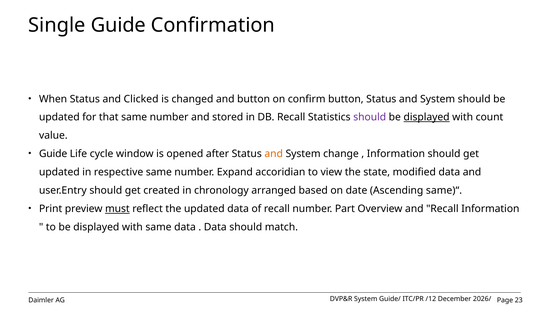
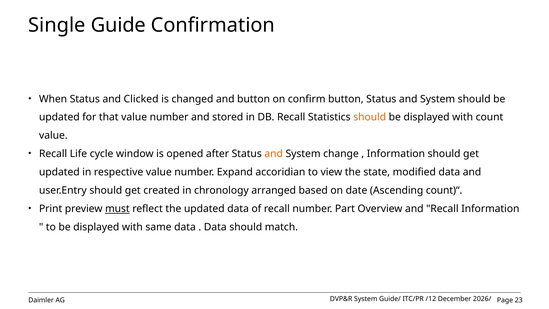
that same: same -> value (134, 117)
should colour: purple -> orange (370, 117)
displayed underline: present -> none (427, 117)
Guide: Guide -> Recall (53, 154)
respective same: same -> value (159, 172)
same)“: same)“ -> count)“ (444, 190)
